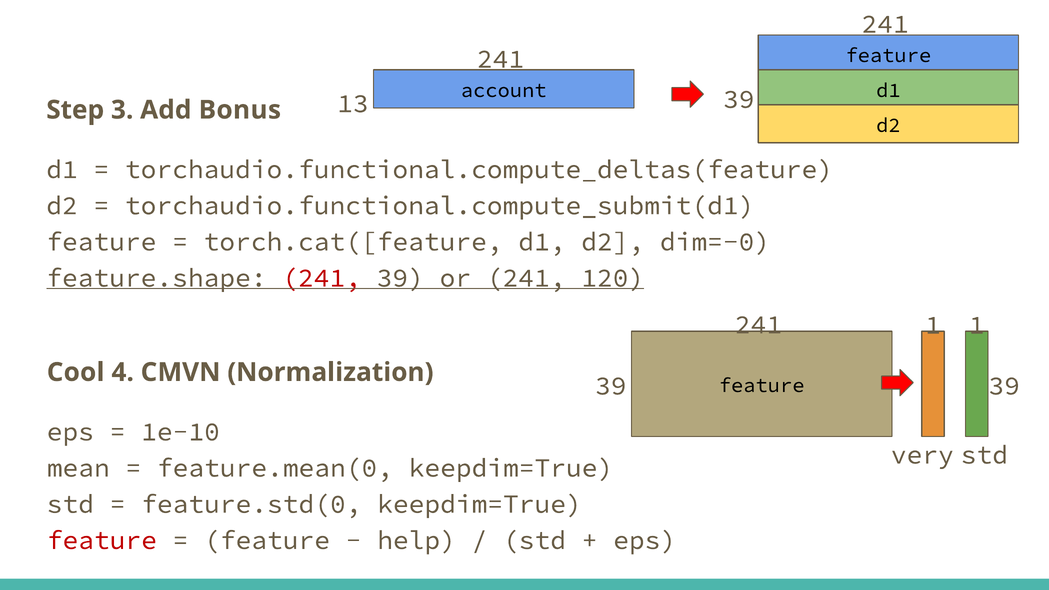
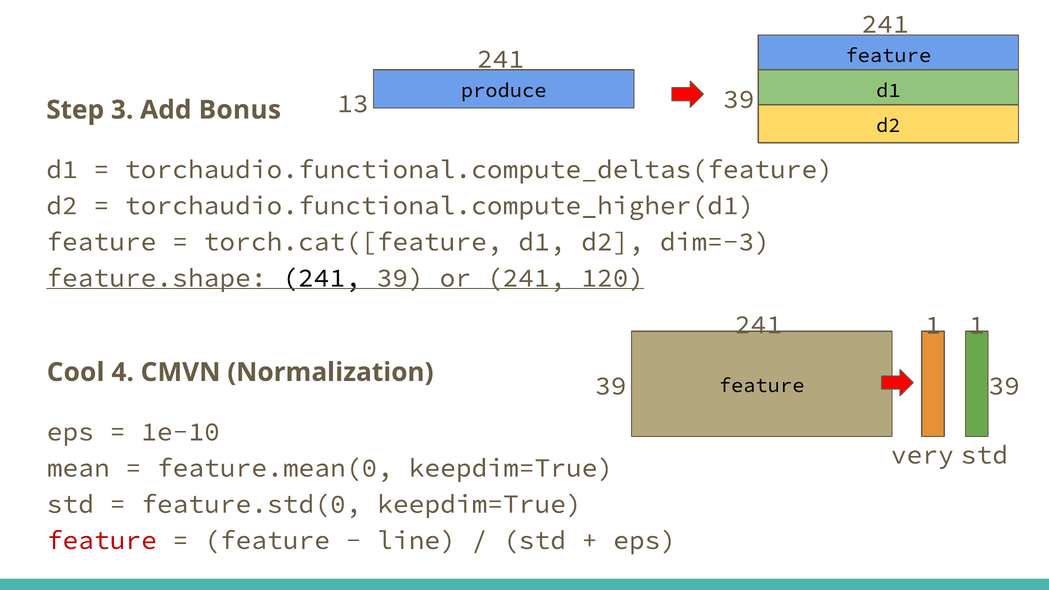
account: account -> produce (504, 90)
torchaudio.functional.compute_submit(d1: torchaudio.functional.compute_submit(d1 -> torchaudio.functional.compute_higher(d1 (440, 206)
dim=-0: dim=-0 -> dim=-3 (715, 242)
241 colour: red -> black (322, 278)
help: help -> line (417, 540)
